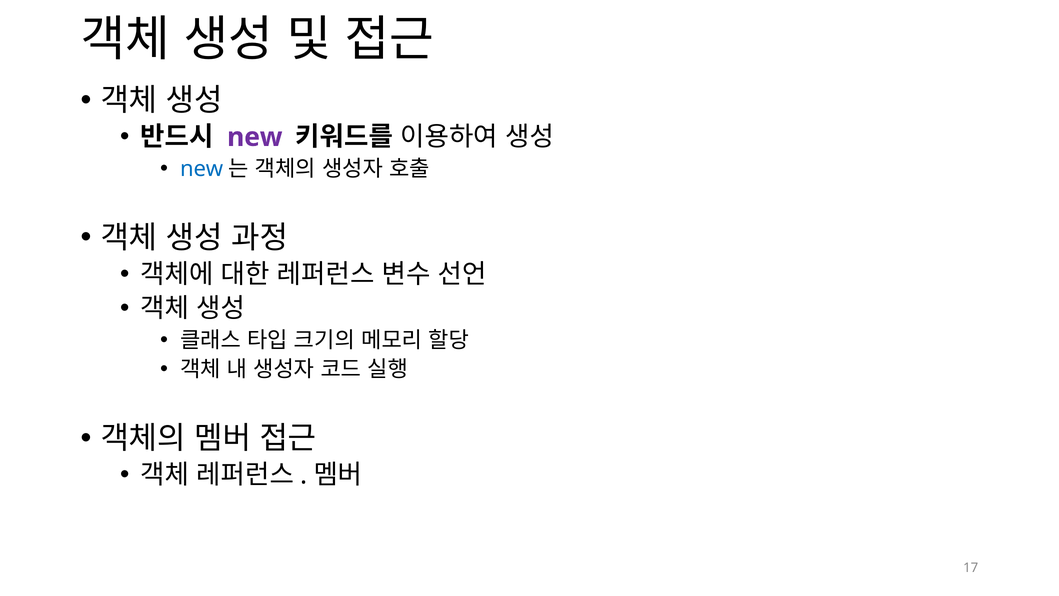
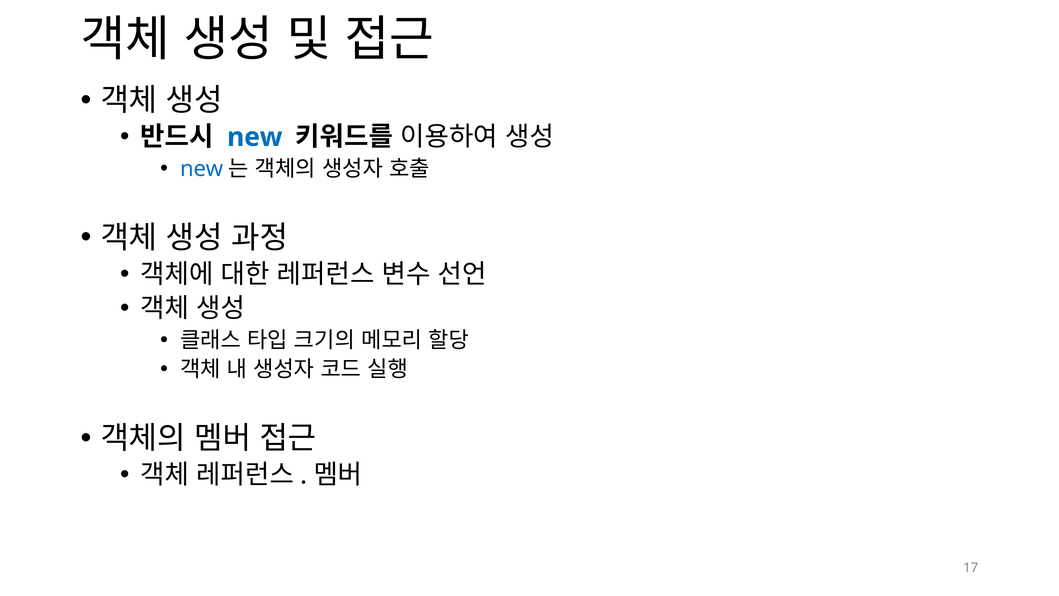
new colour: purple -> blue (255, 137)
